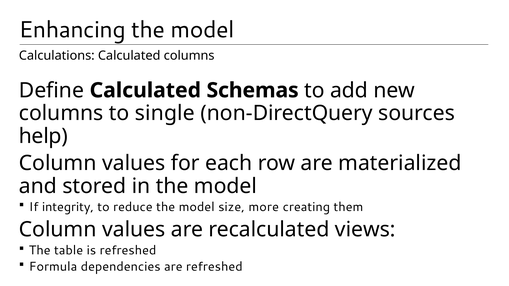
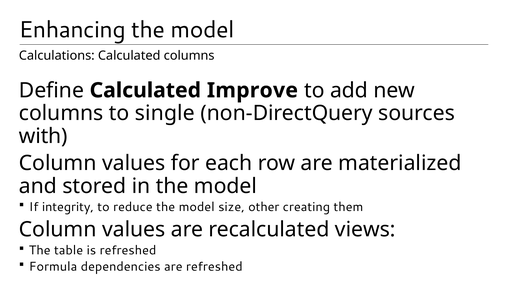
Schemas: Schemas -> Improve (252, 90)
help: help -> with (43, 136)
more: more -> other (264, 207)
